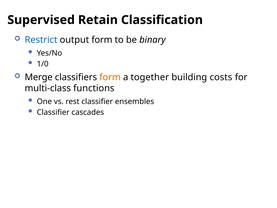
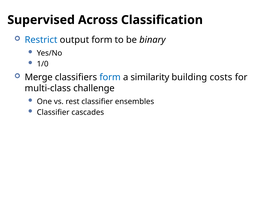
Retain: Retain -> Across (98, 20)
form colour: orange -> blue (110, 77)
together: together -> similarity (150, 77)
functions: functions -> challenge (94, 88)
